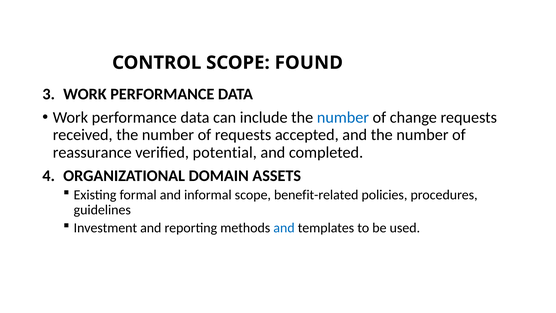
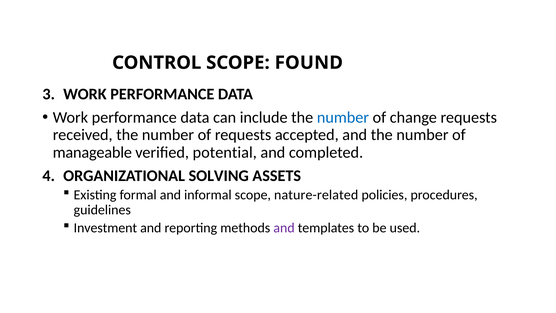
reassurance: reassurance -> manageable (92, 152)
DOMAIN: DOMAIN -> SOLVING (219, 176)
benefit-related: benefit-related -> nature-related (316, 195)
and colour: blue -> purple (284, 228)
